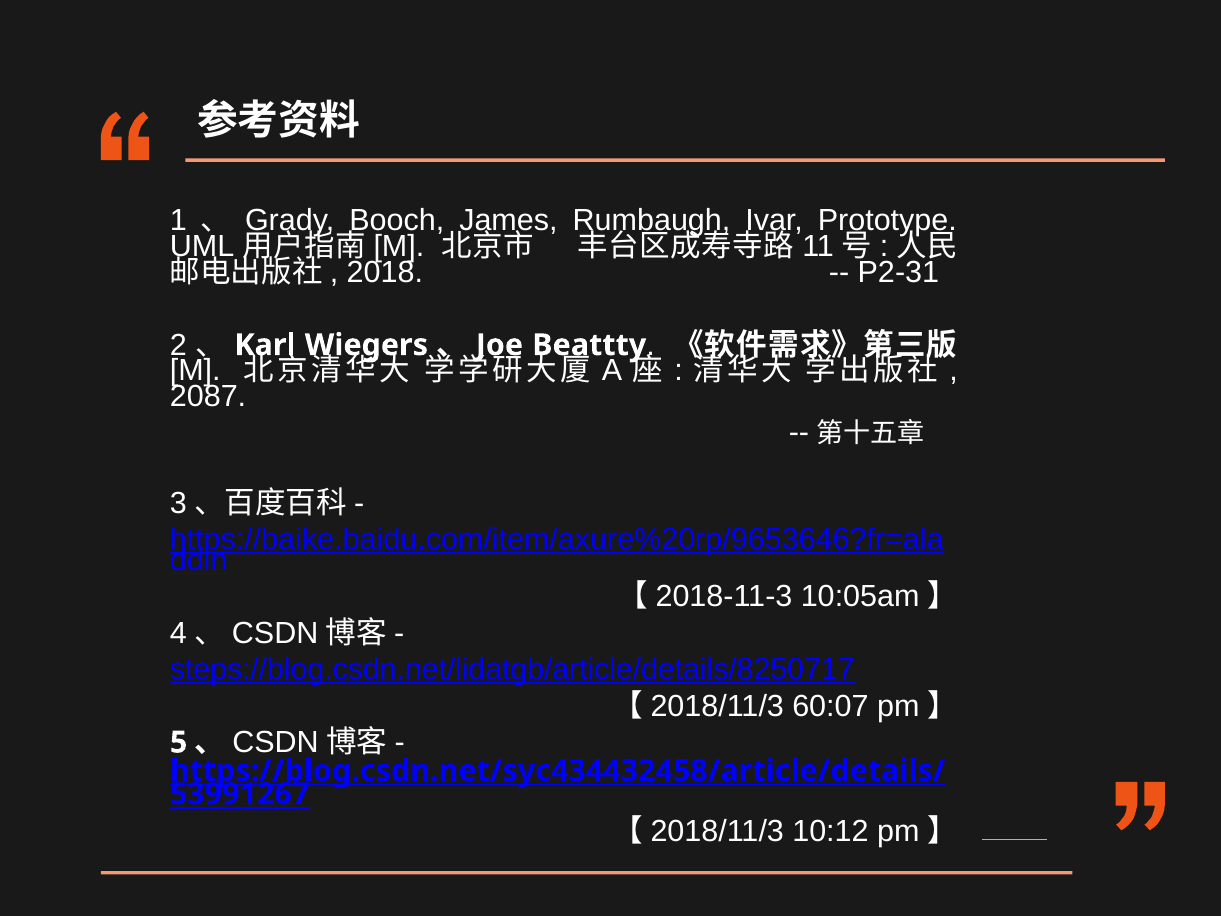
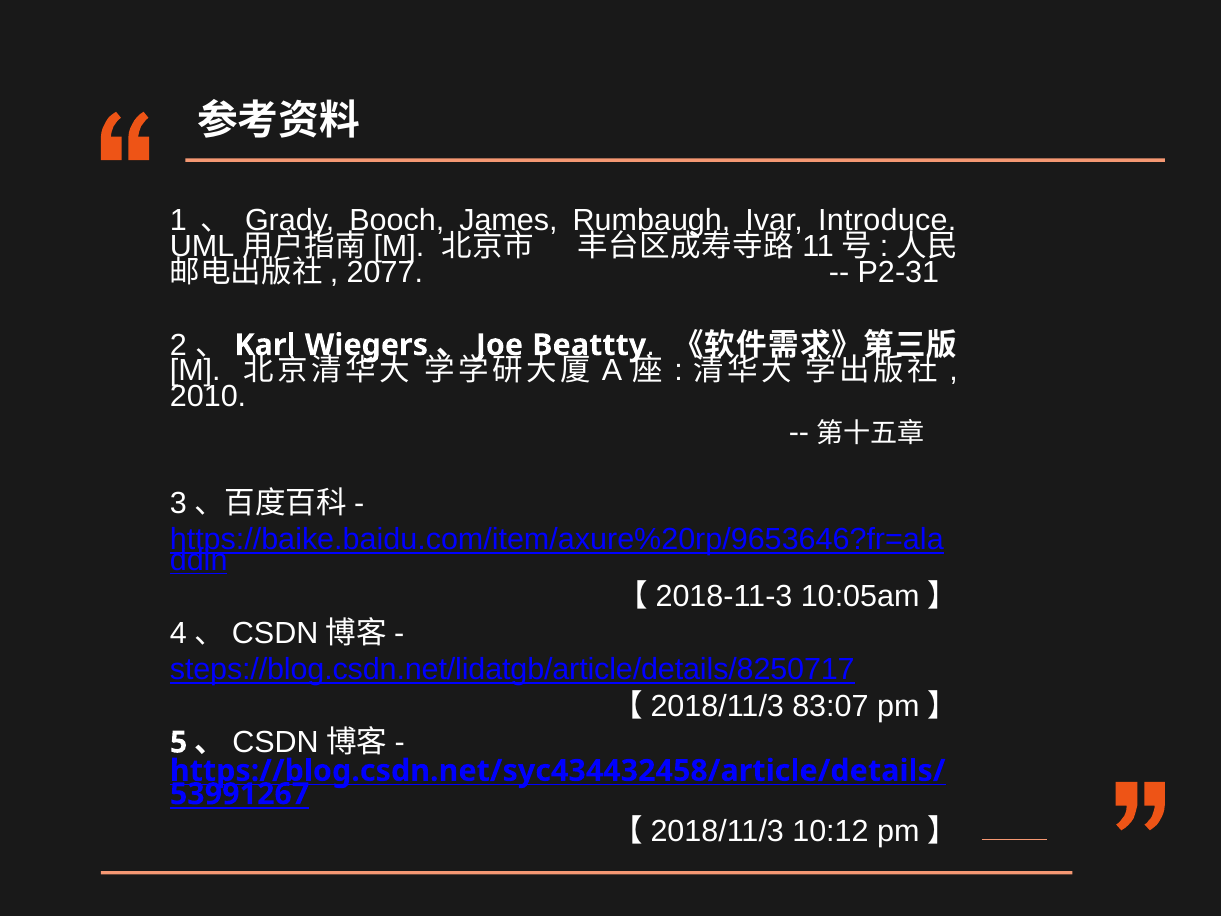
Prototype: Prototype -> Introduce (887, 221)
2018: 2018 -> 2077 (385, 272)
2087: 2087 -> 2010 (208, 396)
60:07: 60:07 -> 83:07 (830, 706)
